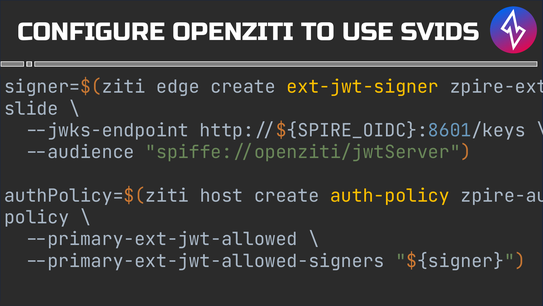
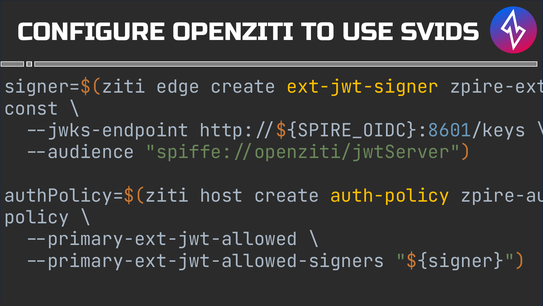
slide: slide -> const (31, 109)
